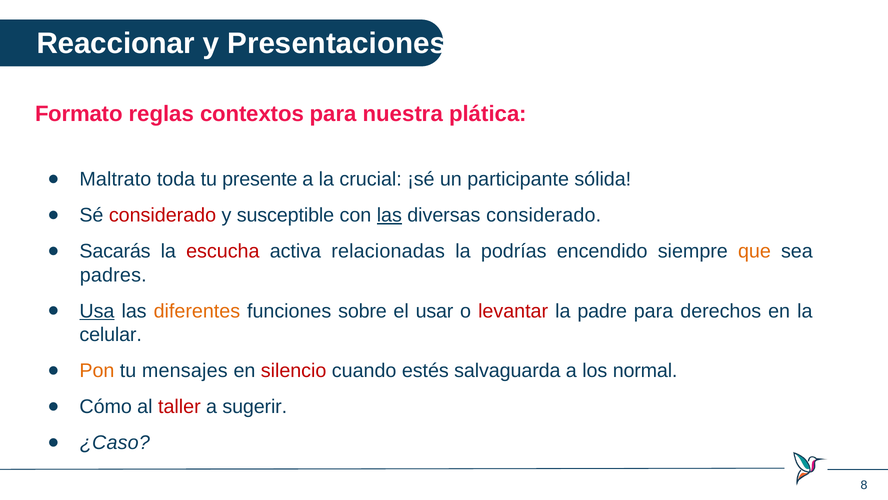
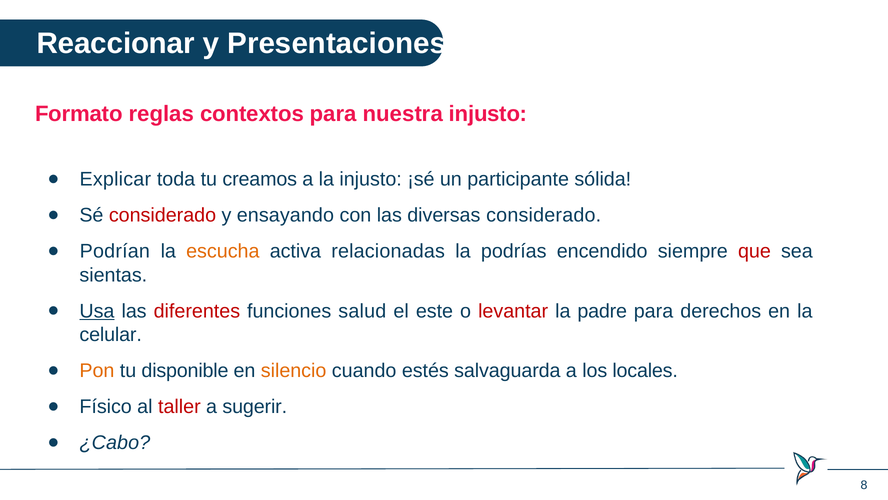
nuestra plática: plática -> injusto (488, 114)
Maltrato: Maltrato -> Explicar (115, 179)
presente: presente -> creamos (260, 179)
la crucial: crucial -> injusto (371, 179)
susceptible: susceptible -> ensayando (285, 215)
las underline: present -> none (389, 215)
Sacarás: Sacarás -> Podrían (115, 251)
escucha colour: red -> orange (223, 251)
que colour: orange -> red (754, 251)
padres: padres -> sientas (113, 275)
diferentes colour: orange -> red (197, 311)
sobre: sobre -> salud (362, 311)
usar: usar -> este (434, 311)
mensajes: mensajes -> disponible (185, 370)
silencio colour: red -> orange (294, 370)
normal: normal -> locales (645, 370)
Cómo: Cómo -> Físico (106, 406)
¿Caso: ¿Caso -> ¿Cabo (115, 442)
